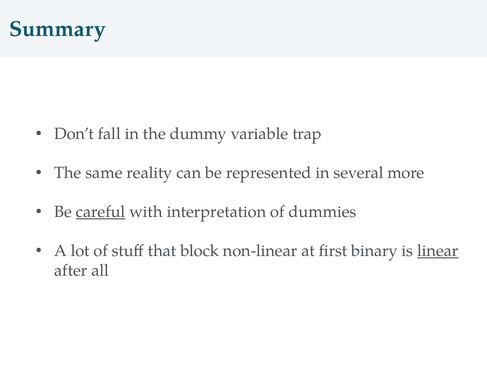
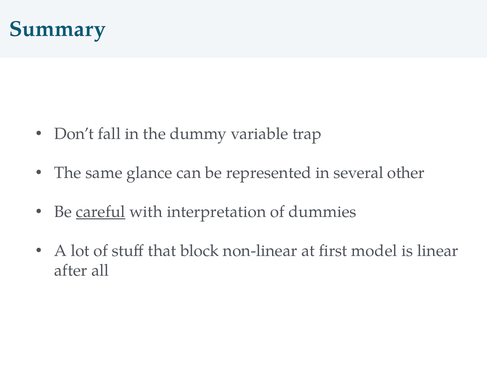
reality: reality -> glance (150, 173)
more: more -> other (406, 173)
binary: binary -> model (374, 251)
linear underline: present -> none (438, 251)
